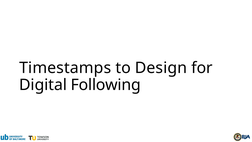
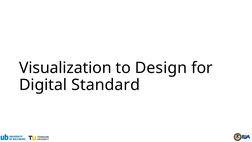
Timestamps: Timestamps -> Visualization (65, 68)
Following: Following -> Standard (106, 85)
